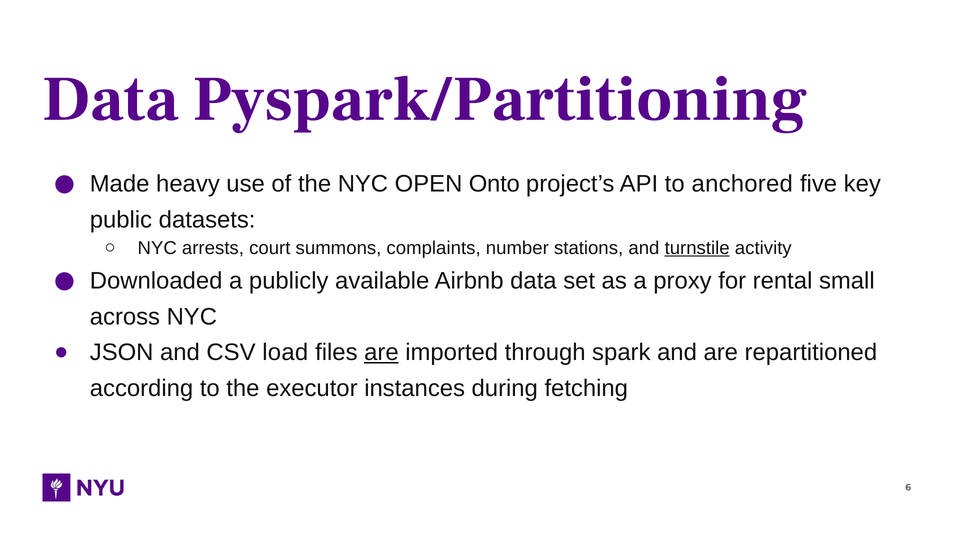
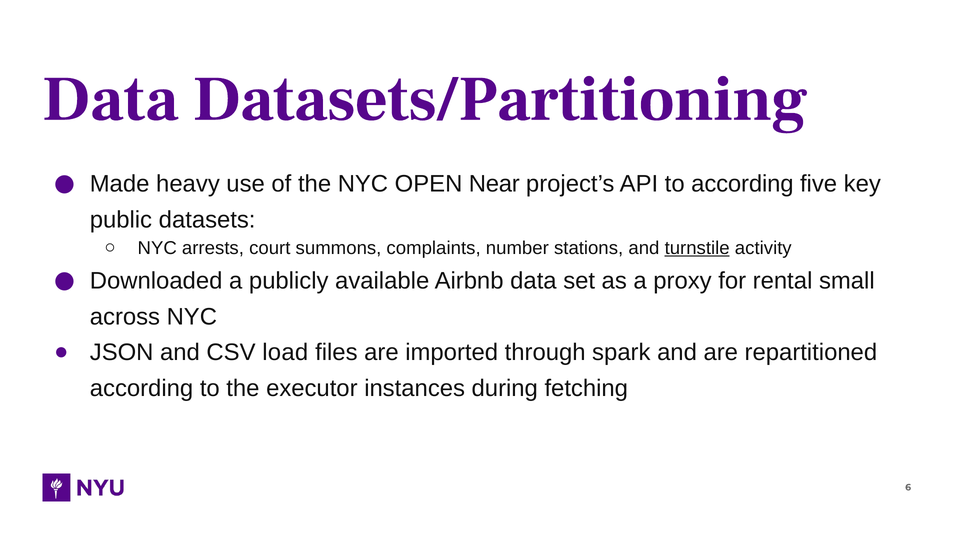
Pyspark/Partitioning: Pyspark/Partitioning -> Datasets/Partitioning (500, 99)
Onto: Onto -> Near (494, 184)
to anchored: anchored -> according (742, 184)
are underline: present -> none (381, 353)
